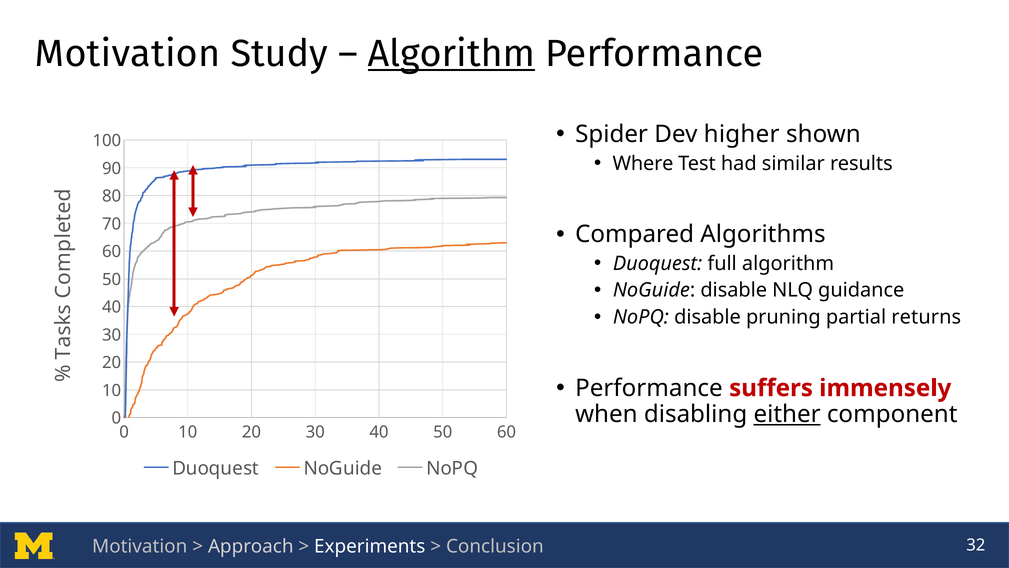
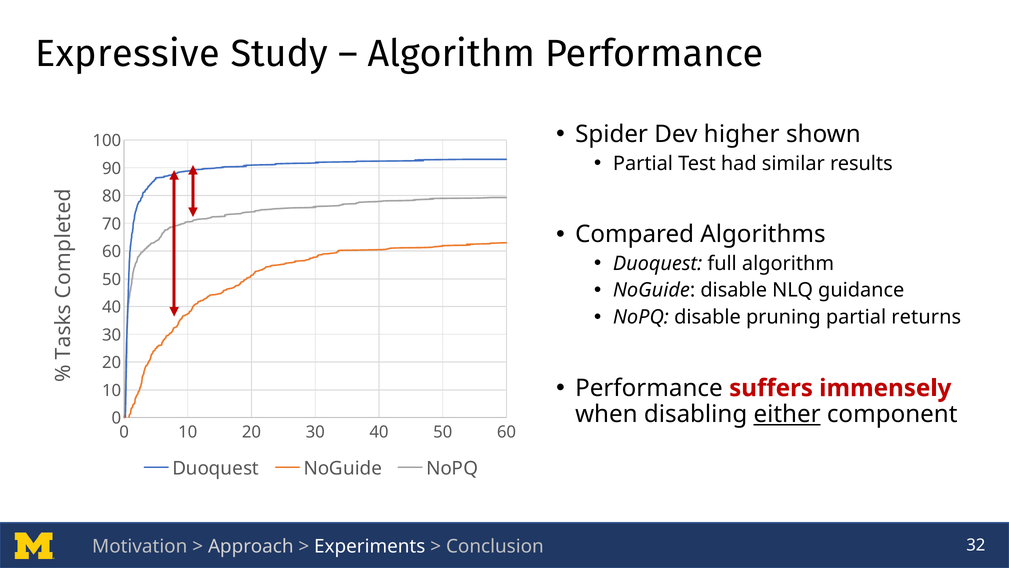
Motivation: Motivation -> Expressive (128, 54)
Algorithm underline: present -> none (451, 54)
Where: Where -> Partial (643, 163)
